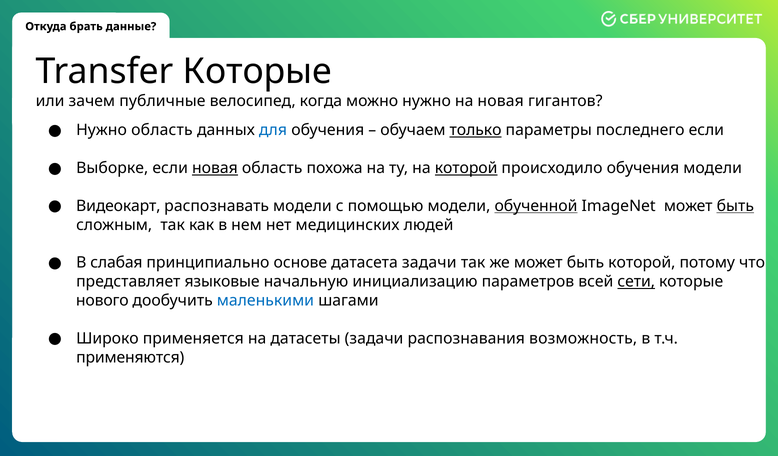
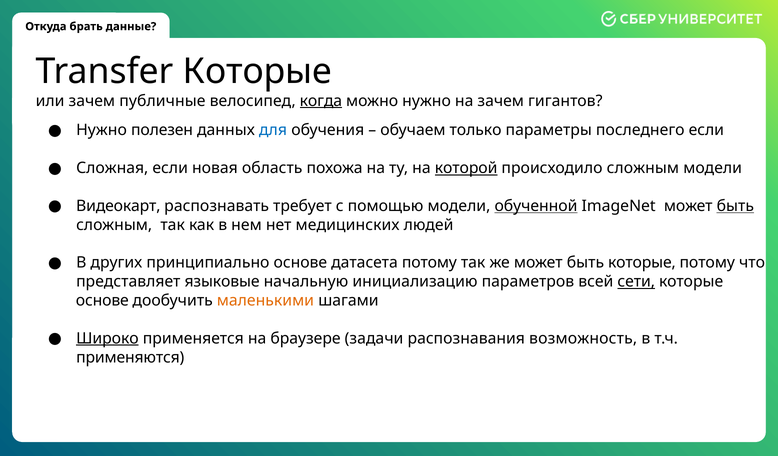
когда underline: none -> present (321, 101)
на новая: новая -> зачем (501, 101)
Нужно область: область -> полезен (162, 130)
только underline: present -> none (476, 130)
Выборке: Выборке -> Сложная (112, 168)
новая underline: present -> none (215, 168)
происходило обучения: обучения -> сложным (643, 168)
распознавать модели: модели -> требует (302, 206)
слабая: слабая -> других (116, 263)
датасета задачи: задачи -> потому (429, 263)
быть которой: которой -> которые (642, 263)
нового: нового -> основе (102, 300)
маленькими colour: blue -> orange (265, 300)
Широко underline: none -> present (107, 338)
датасеты: датасеты -> браузере (306, 338)
